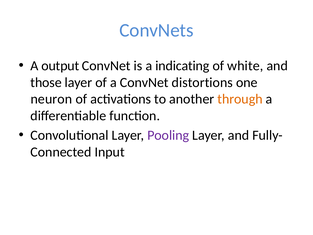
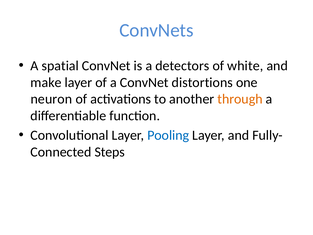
output: output -> spatial (60, 66)
indicating: indicating -> detectors (182, 66)
those: those -> make (46, 82)
Pooling colour: purple -> blue (168, 135)
Input: Input -> Steps (110, 152)
